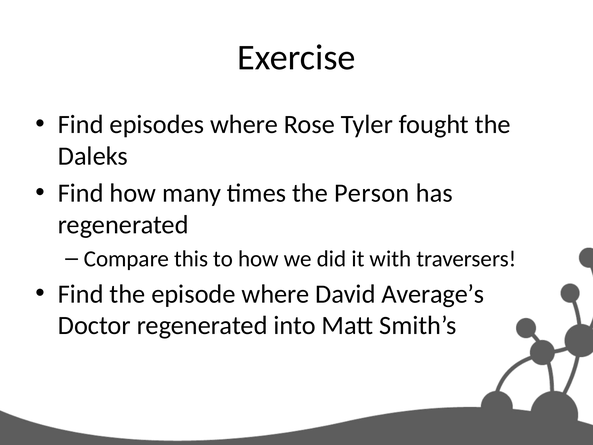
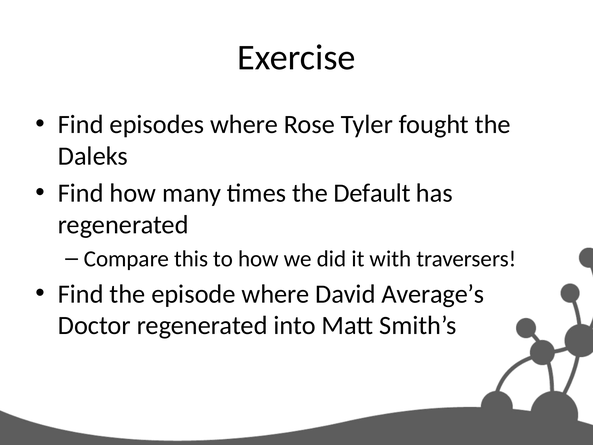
Person: Person -> Default (372, 193)
